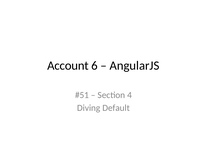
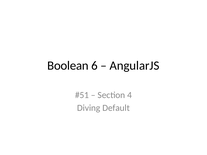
Account: Account -> Boolean (68, 66)
